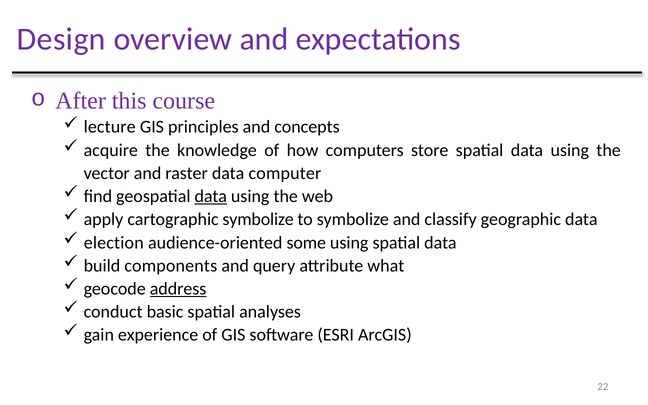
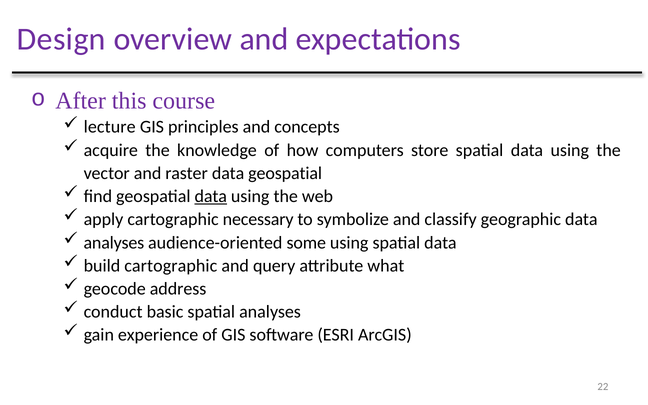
data computer: computer -> geospatial (285, 173)
cartographic symbolize: symbolize -> necessary (258, 219)
election: election -> analyses (114, 243)
build components: components -> cartographic (171, 266)
address underline: present -> none (178, 289)
